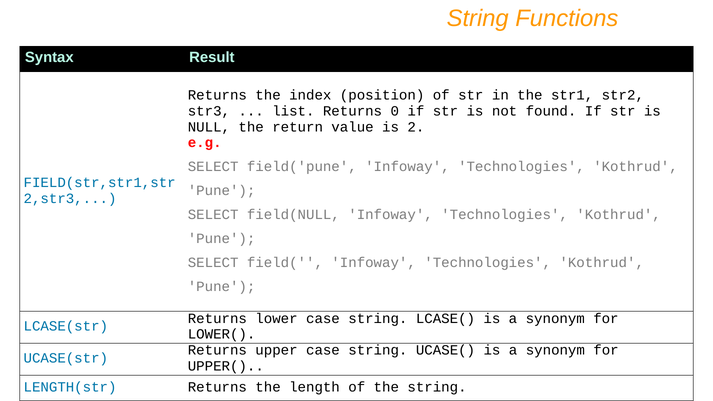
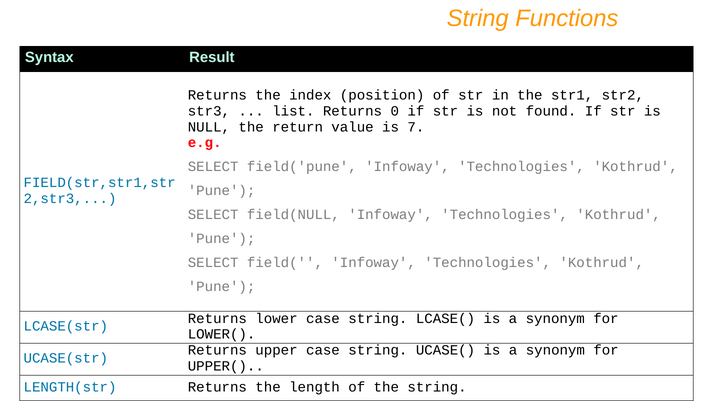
2: 2 -> 7 (416, 127)
